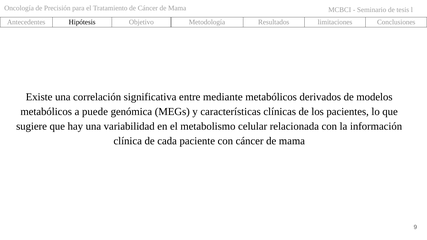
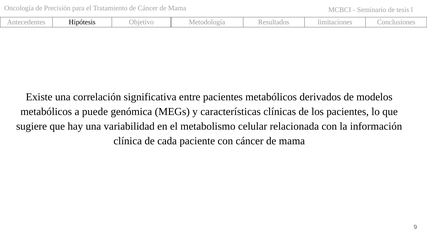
entre mediante: mediante -> pacientes (223, 97)
